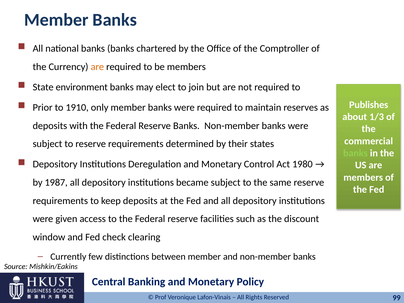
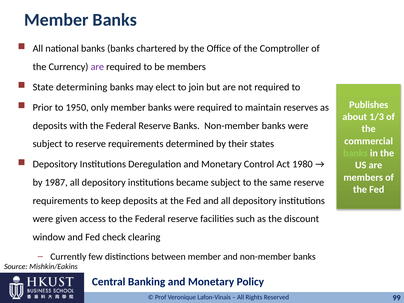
are colour: orange -> purple (97, 67)
environment: environment -> determining (82, 87)
1910: 1910 -> 1950 (77, 108)
